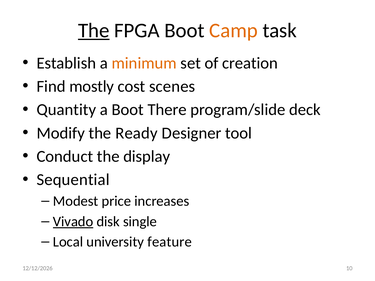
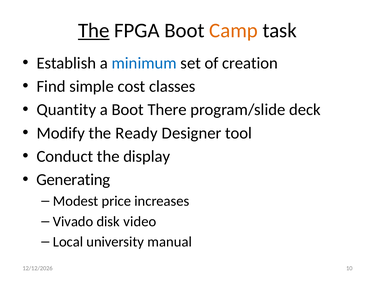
minimum colour: orange -> blue (144, 63)
mostly: mostly -> simple (92, 86)
scenes: scenes -> classes (172, 86)
Sequential: Sequential -> Generating (73, 180)
Vivado underline: present -> none (73, 222)
single: single -> video (140, 222)
feature: feature -> manual (170, 242)
